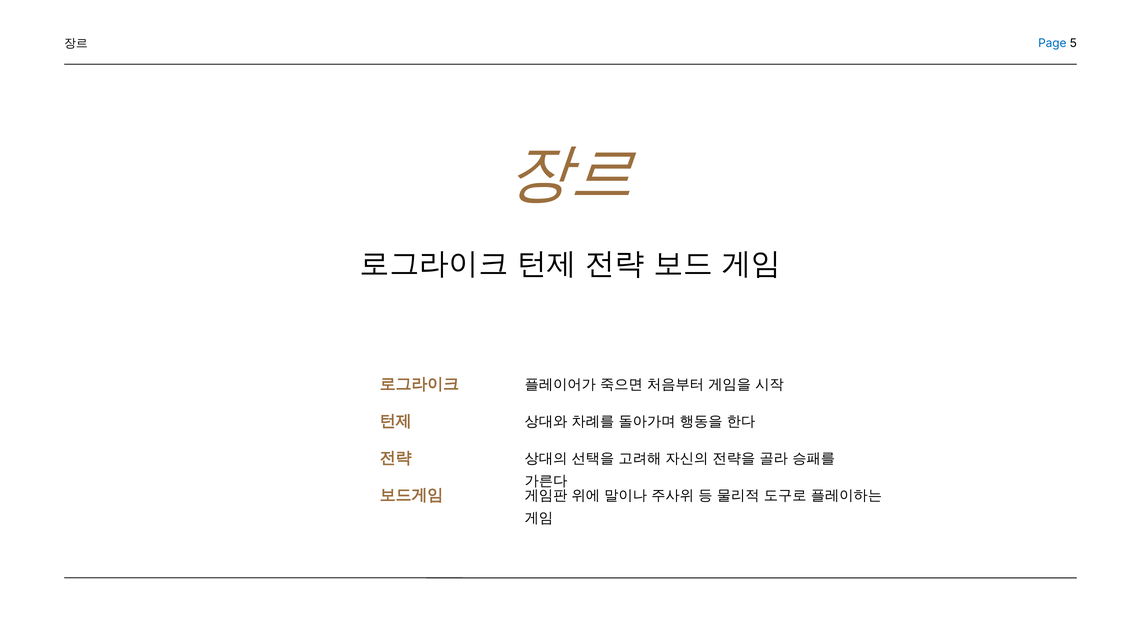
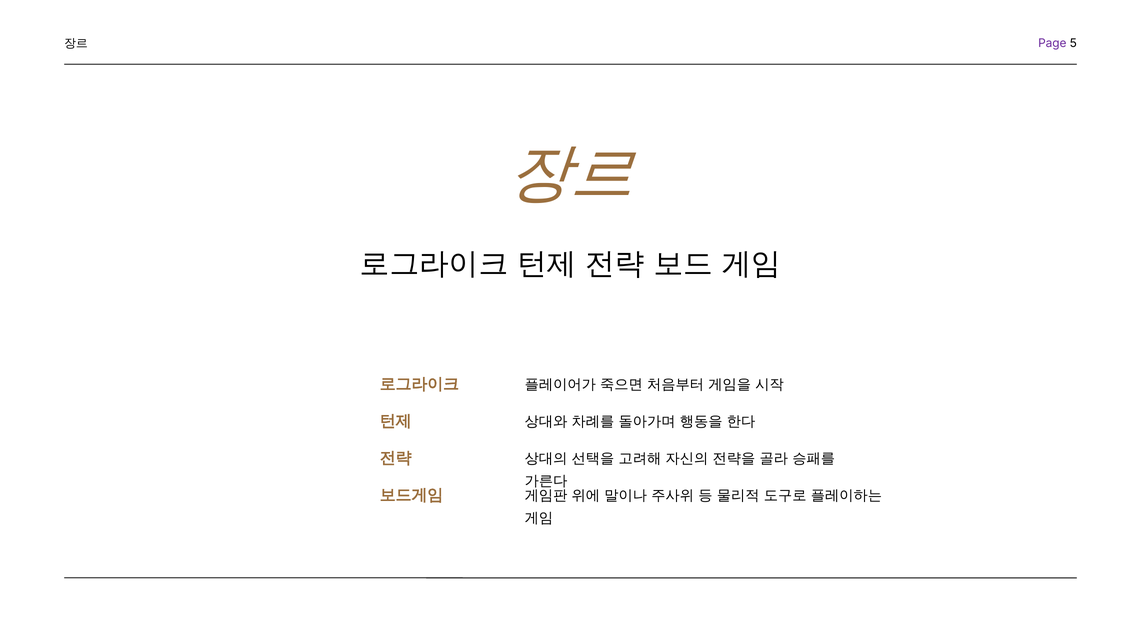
Page colour: blue -> purple (1052, 43)
